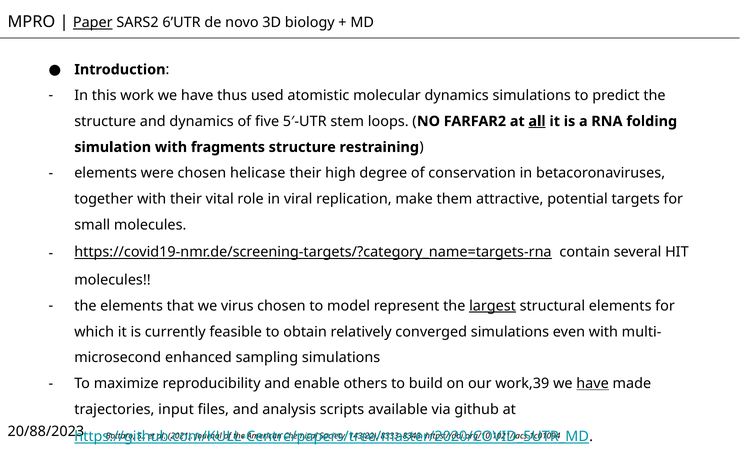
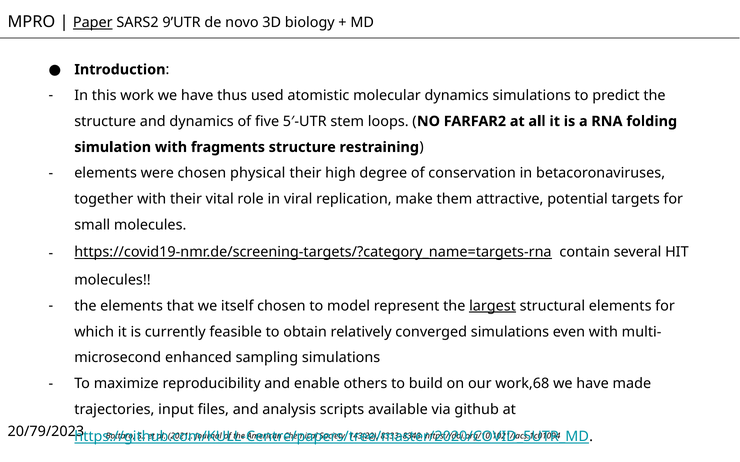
6’UTR: 6’UTR -> 9’UTR (182, 23)
all underline: present -> none (537, 121)
helicase: helicase -> physical (258, 173)
virus: virus -> itself (237, 306)
work,39: work,39 -> work,68 (522, 384)
have underline: present -> none (593, 384)
20/88/2023: 20/88/2023 -> 20/79/2023 (46, 432)
